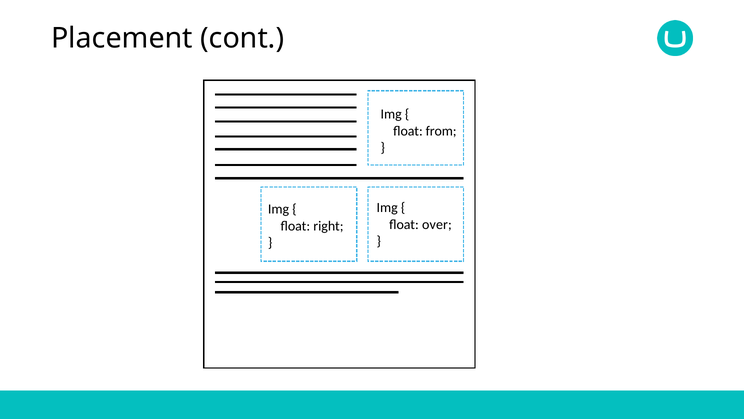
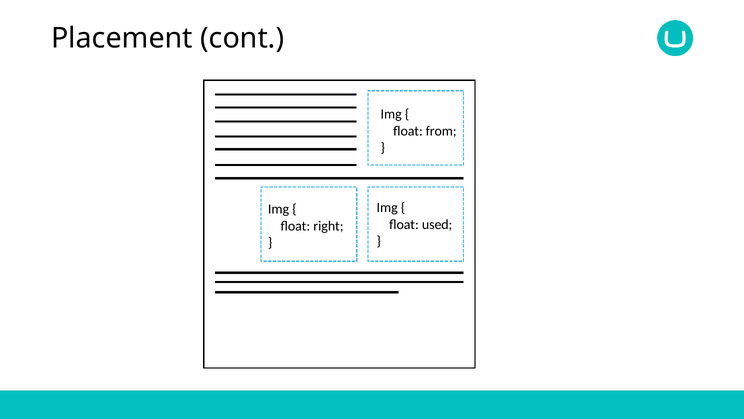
over: over -> used (437, 224)
